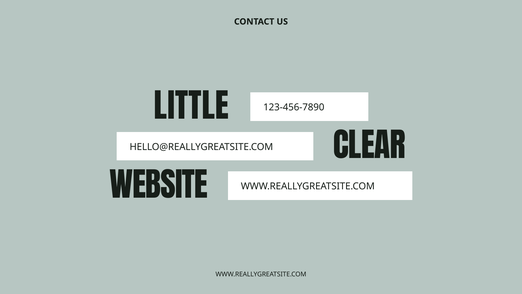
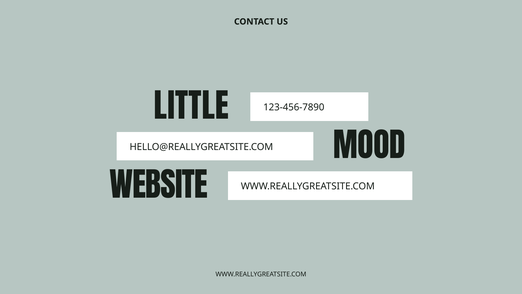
CLEAR: CLEAR -> MOOD (369, 147)
